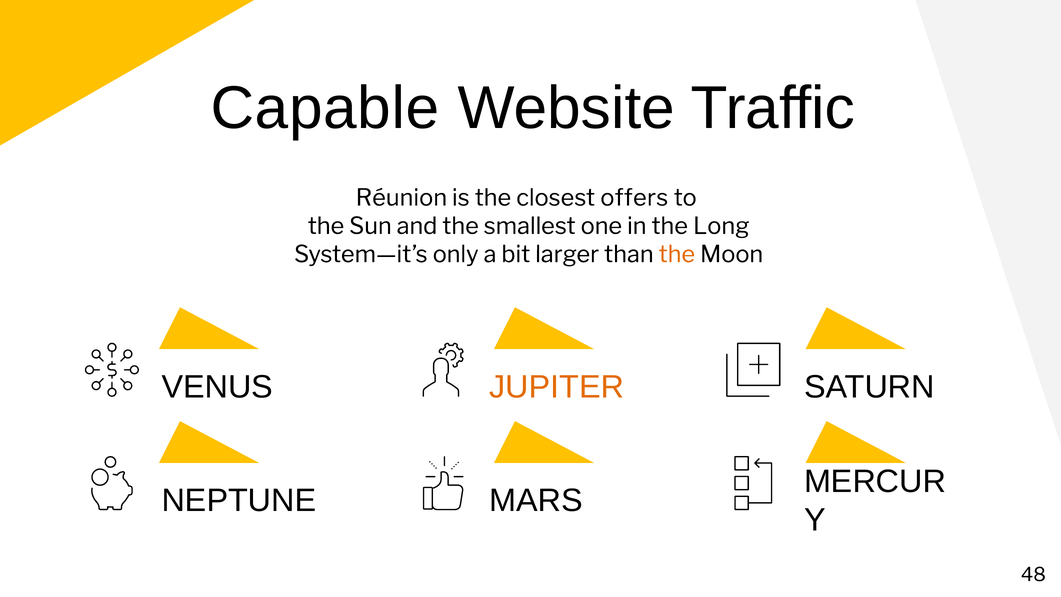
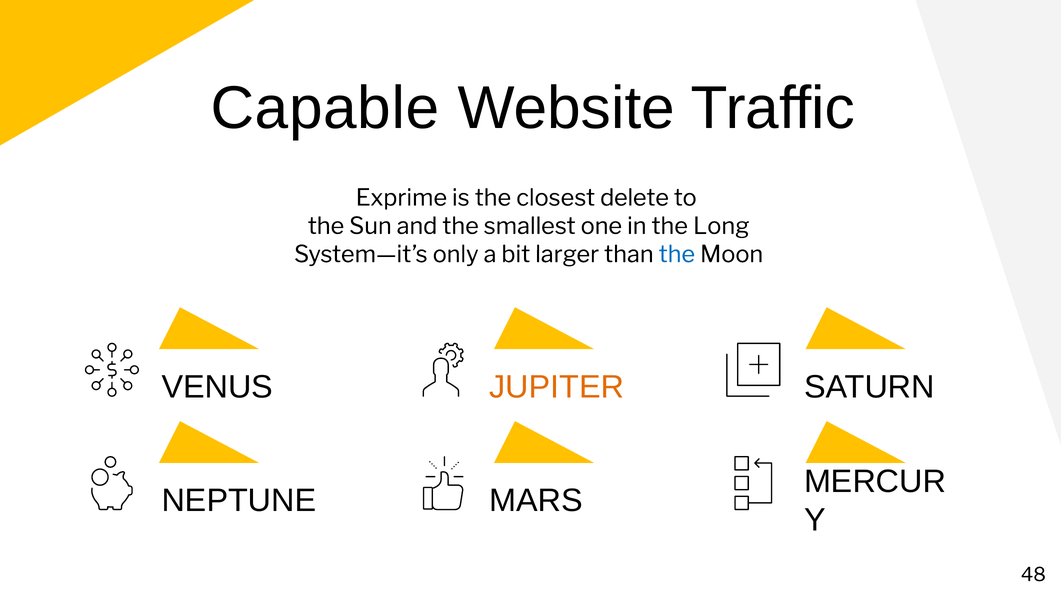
Réunion: Réunion -> Exprime (401, 198)
offers: offers -> delete (635, 198)
the colour: orange -> blue (677, 254)
